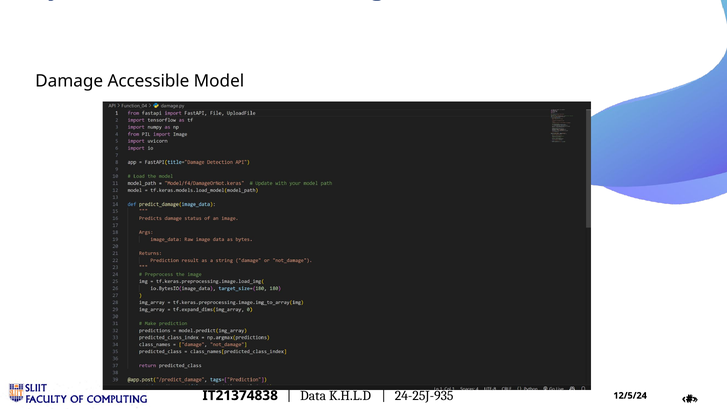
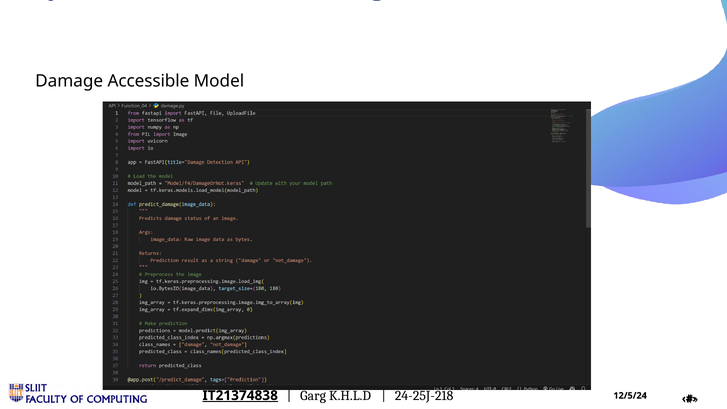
IT21374838 underline: none -> present (240, 395)
Data: Data -> Garg (313, 395)
24-25J-935: 24-25J-935 -> 24-25J-218 (424, 395)
